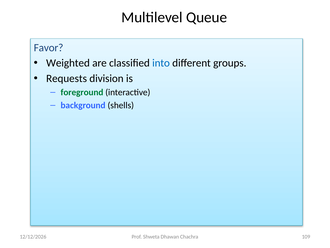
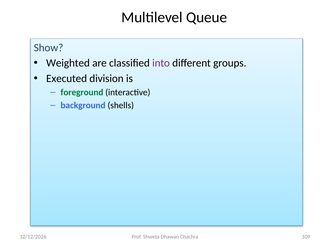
Favor: Favor -> Show (49, 48)
into colour: blue -> purple (161, 63)
Requests: Requests -> Executed (67, 78)
